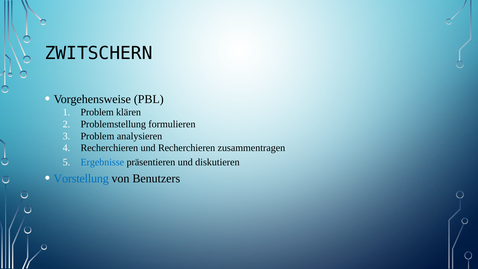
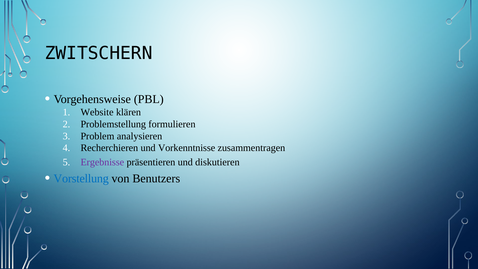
Problem: Problem -> Website (97, 112)
und Recherchieren: Recherchieren -> Vorkenntnisse (187, 148)
Ergebnisse colour: blue -> purple (102, 162)
